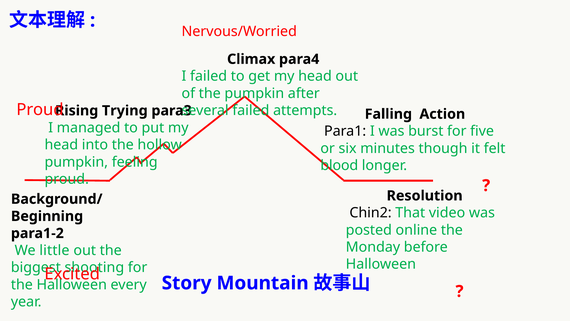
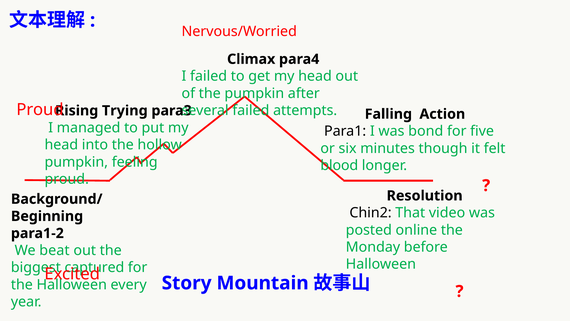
burst: burst -> bond (426, 131)
little: little -> beat (54, 250)
shooting: shooting -> captured (94, 267)
